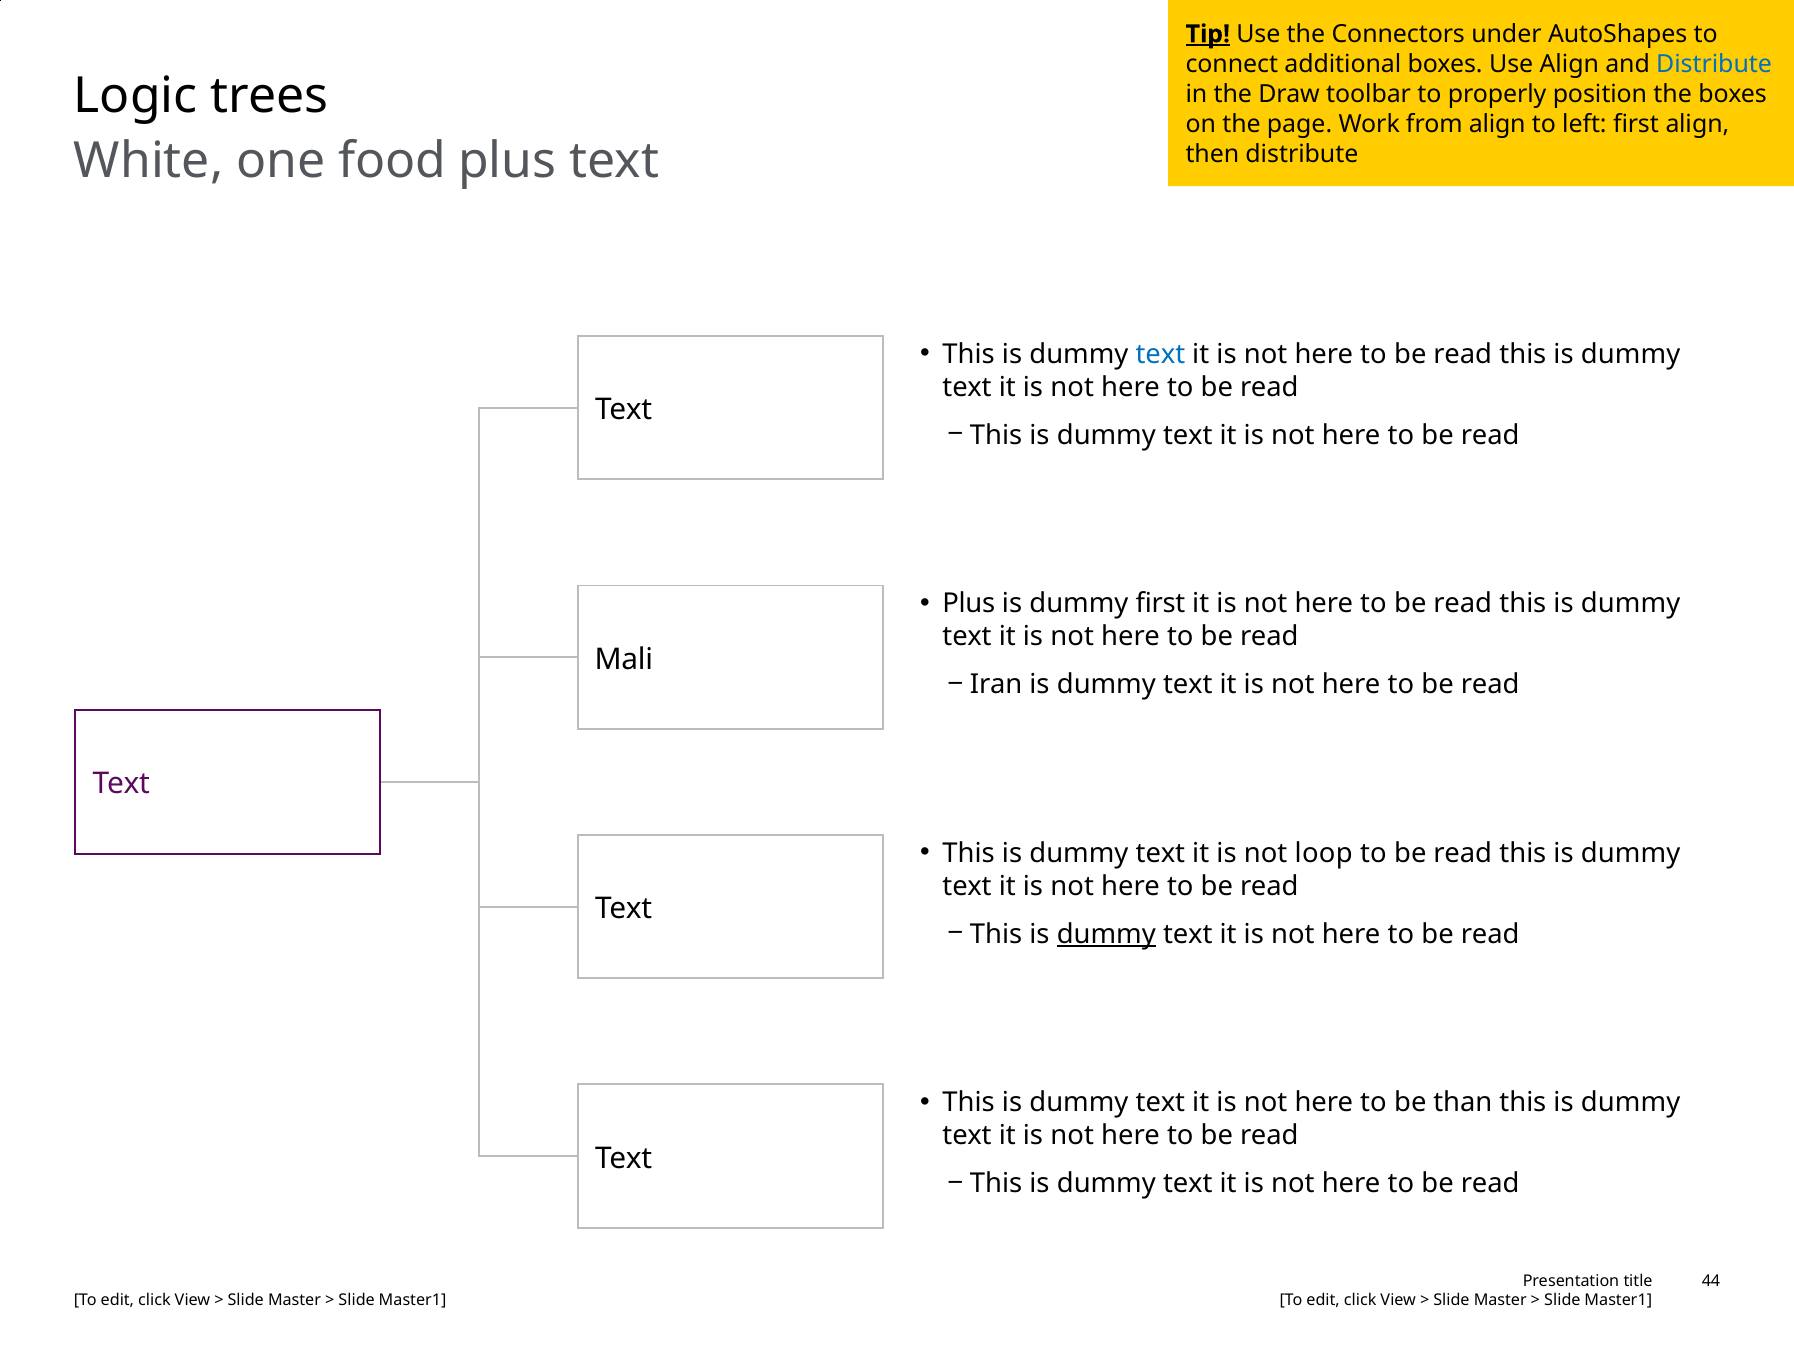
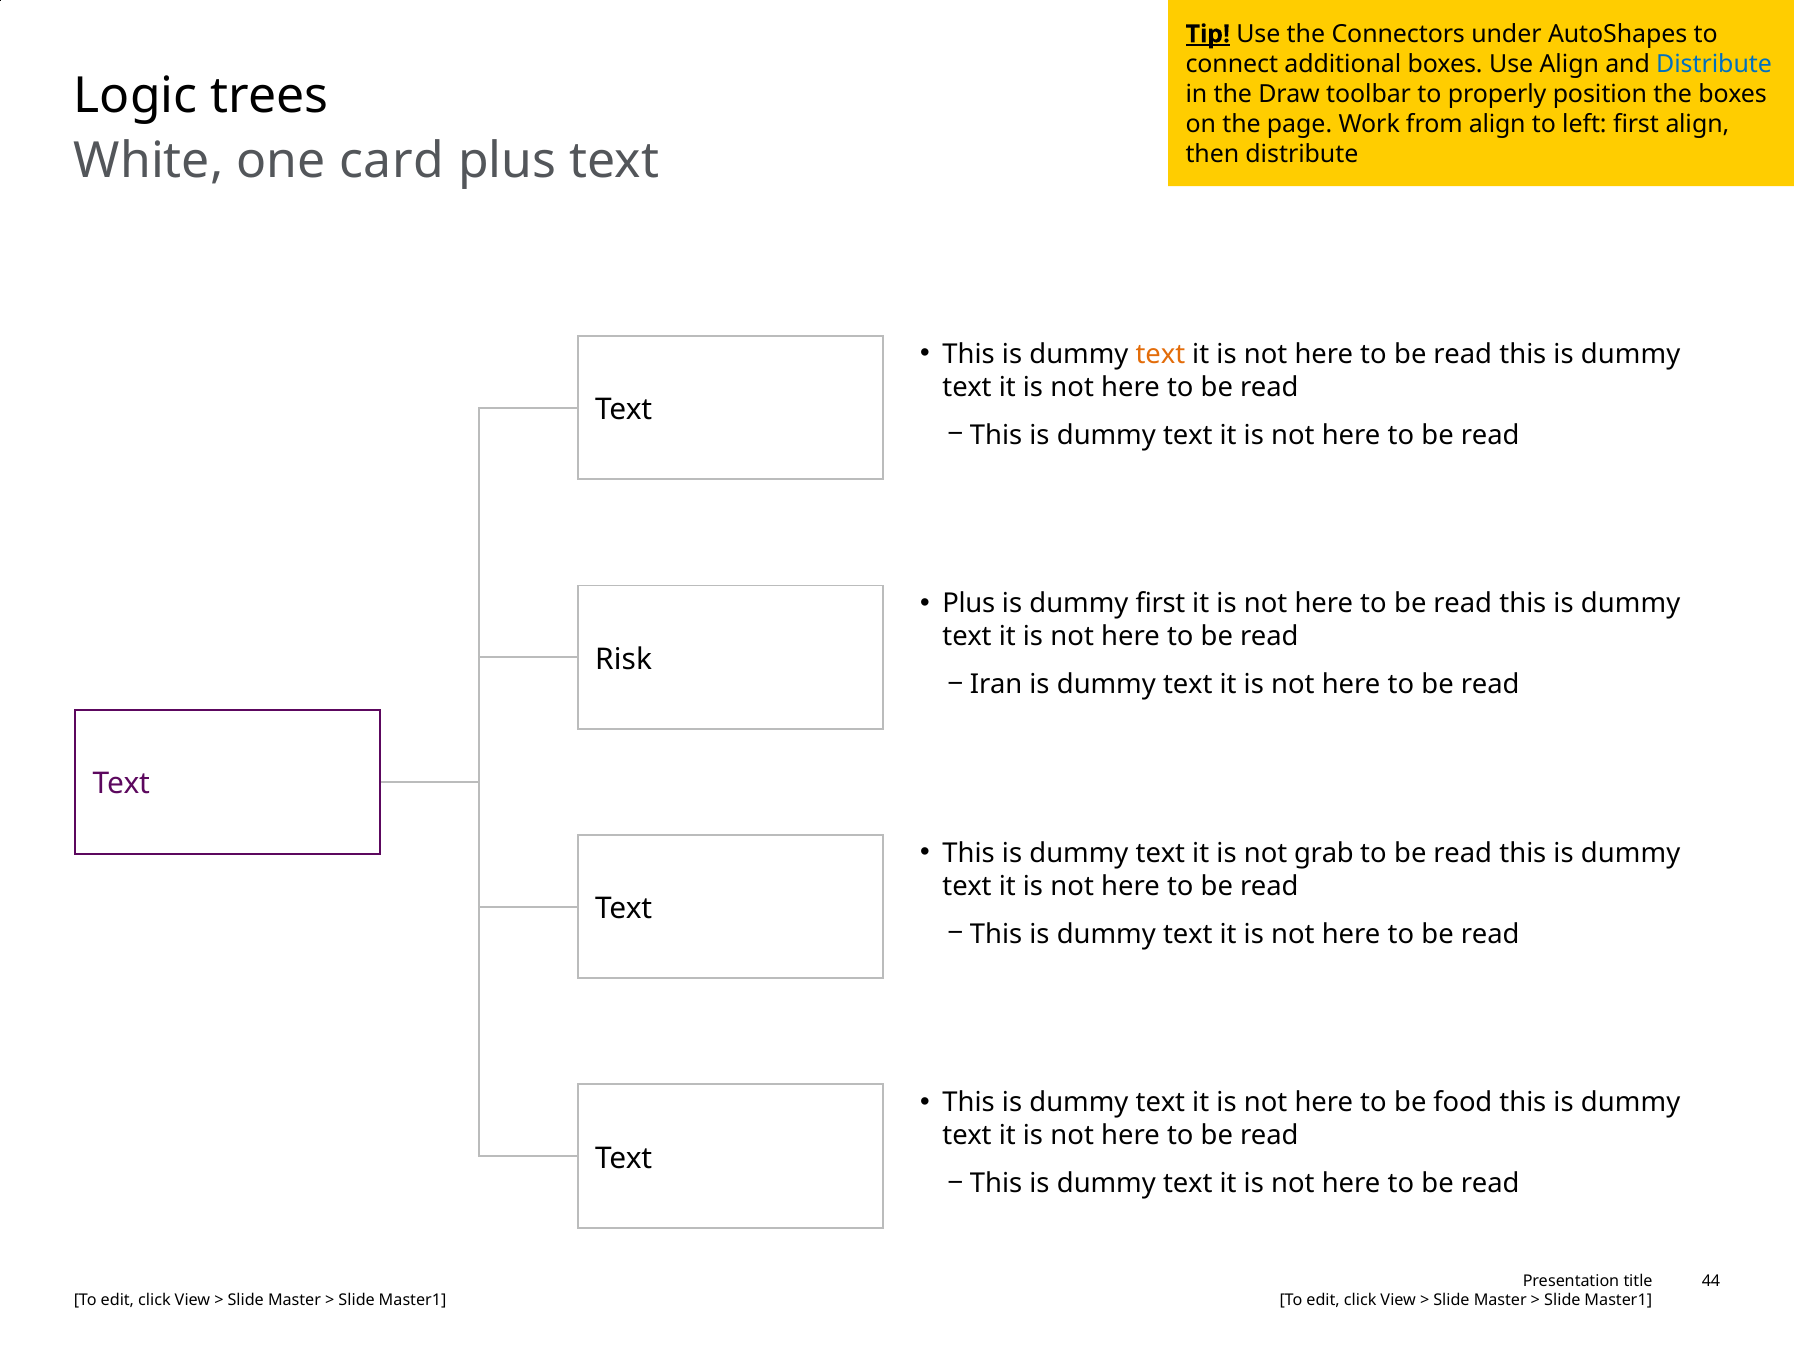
food: food -> card (392, 161)
text colour: blue -> orange (1160, 354)
Mali: Mali -> Risk (624, 659)
loop: loop -> grab (1324, 854)
dummy underline: present -> none (1106, 934)
than: than -> food (1463, 1103)
